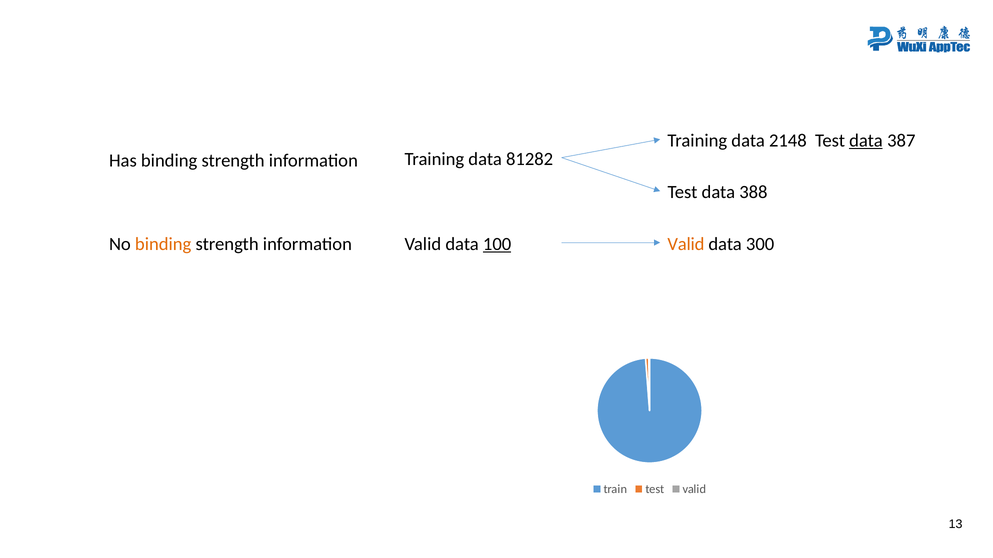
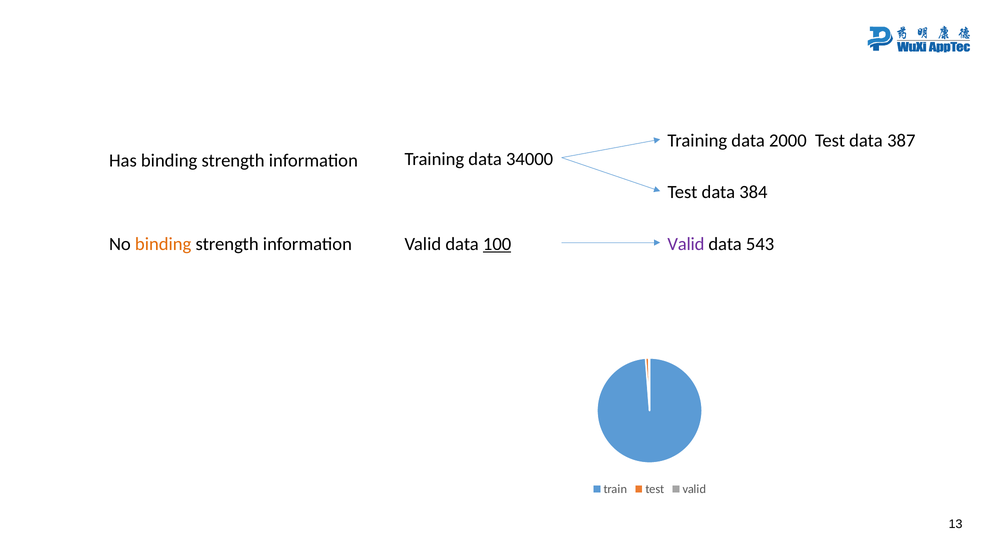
2148: 2148 -> 2000 (788, 141)
data underline: present -> none (866, 141)
81282: 81282 -> 34000 (530, 159)
388: 388 -> 384 (753, 192)
Valid colour: orange -> purple (686, 244)
300: 300 -> 543 (760, 244)
